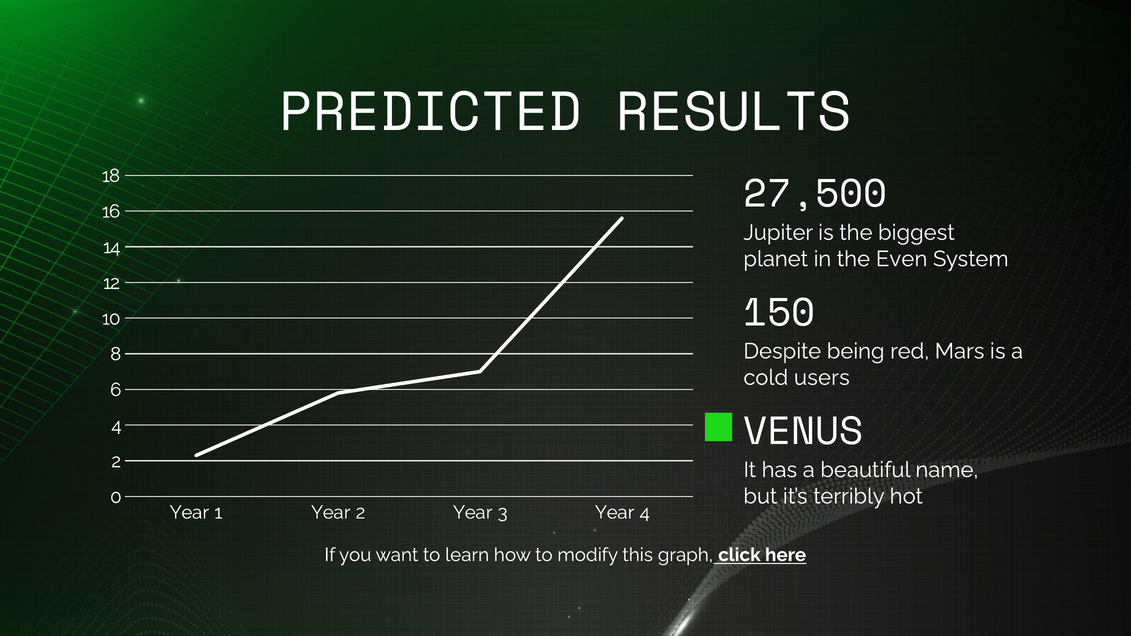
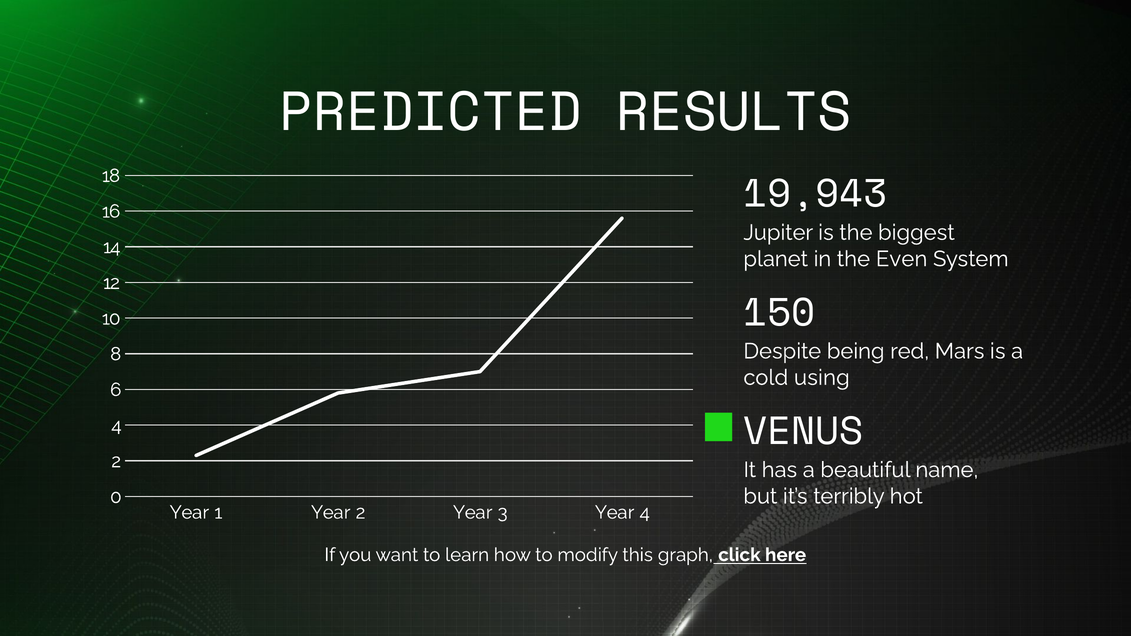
27,500: 27,500 -> 19,943 (815, 194)
users: users -> using (822, 378)
